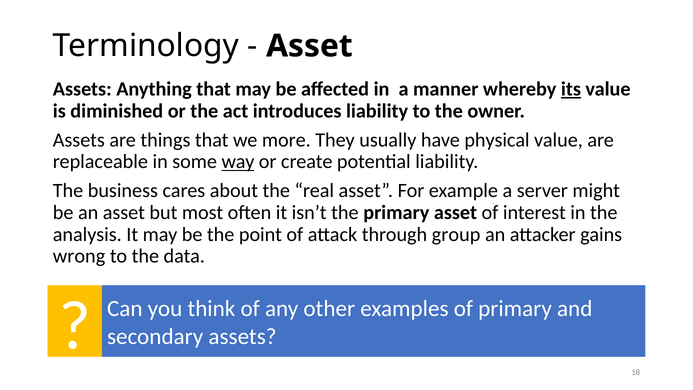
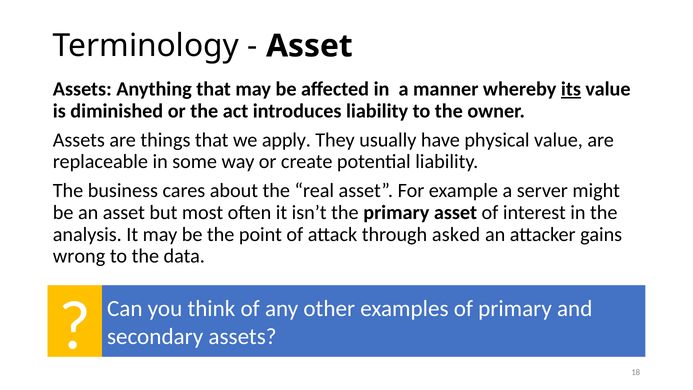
more: more -> apply (286, 140)
way underline: present -> none (238, 162)
group: group -> asked (456, 234)
